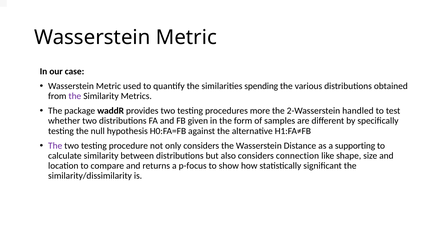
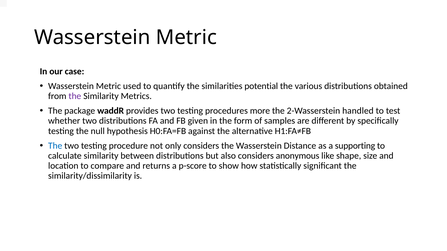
spending: spending -> potential (261, 86)
The colour: purple -> blue (55, 146)
connection: connection -> anonymous (298, 156)
p-focus: p-focus -> p-score (193, 166)
